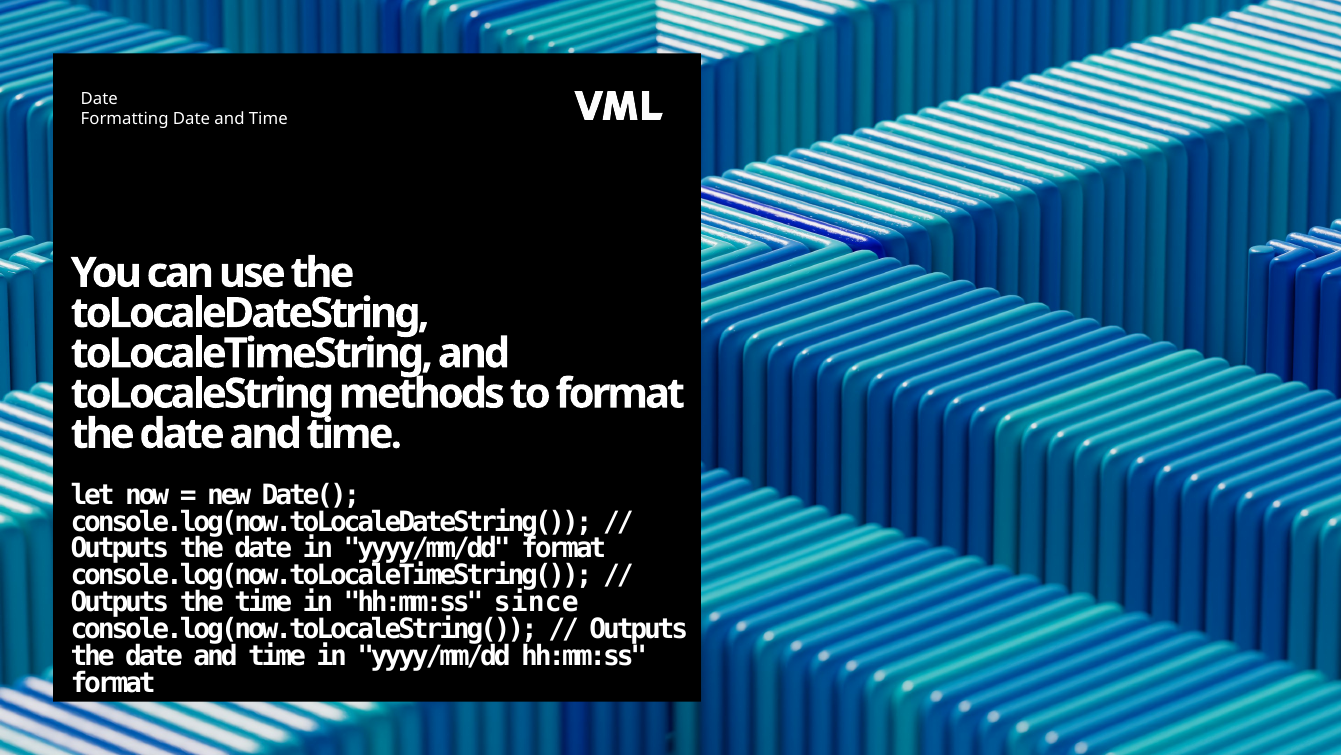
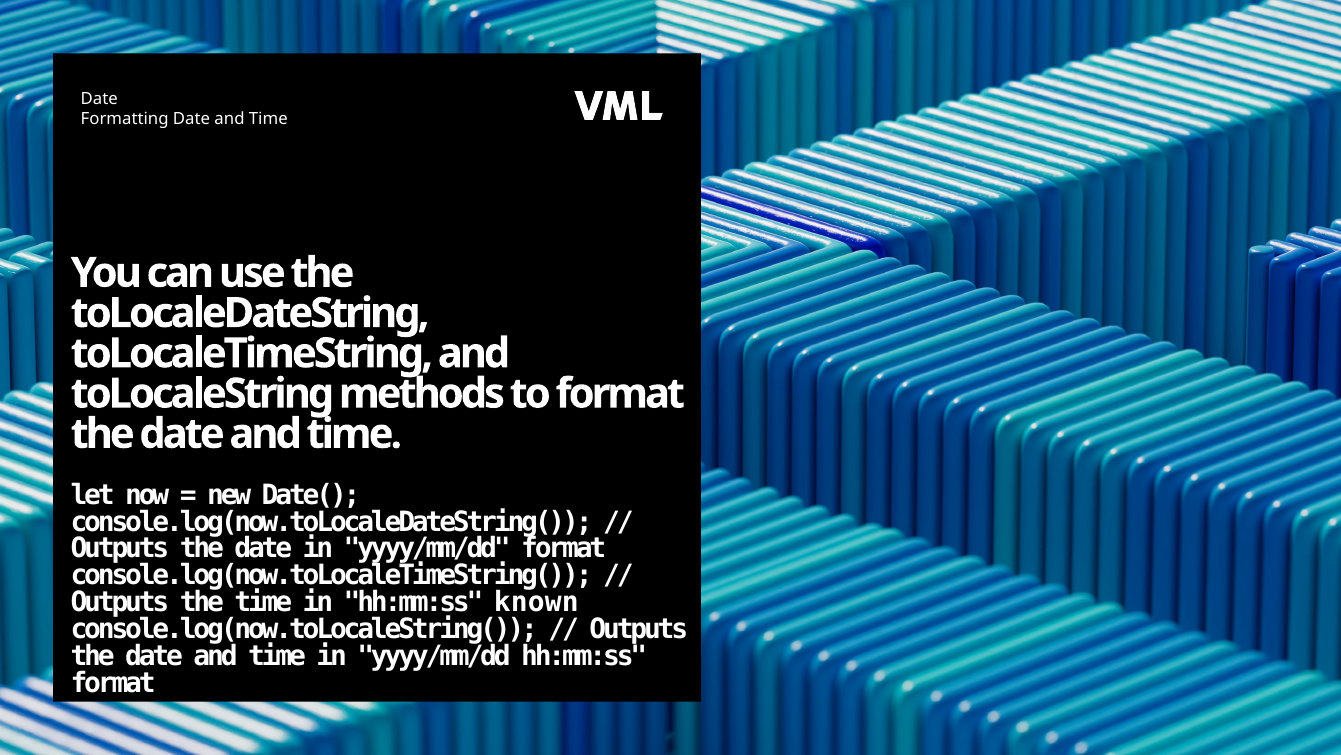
since: since -> known (536, 602)
